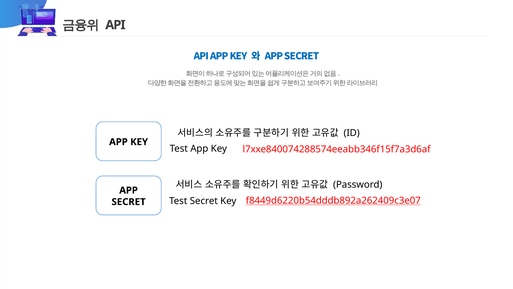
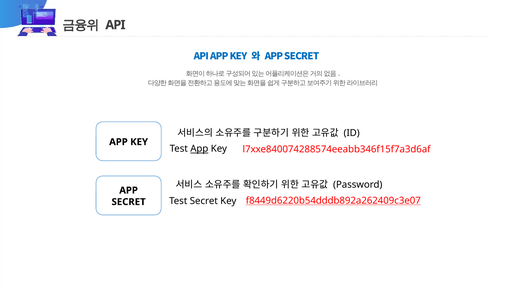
App underline: none -> present (199, 149)
